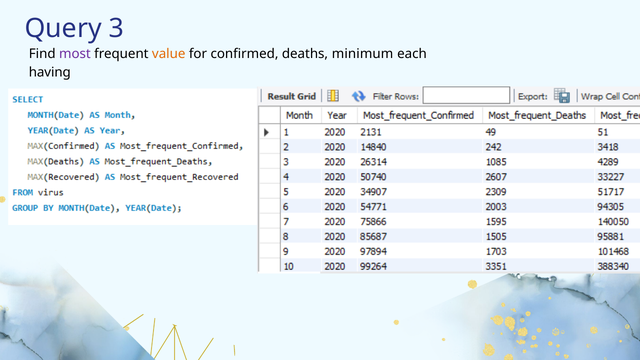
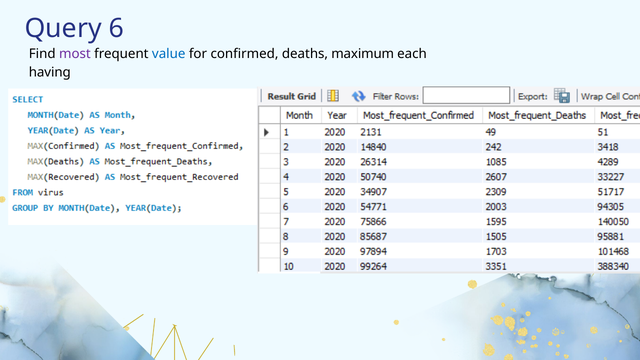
3: 3 -> 6 (116, 28)
value colour: orange -> blue (169, 54)
minimum: minimum -> maximum (363, 54)
